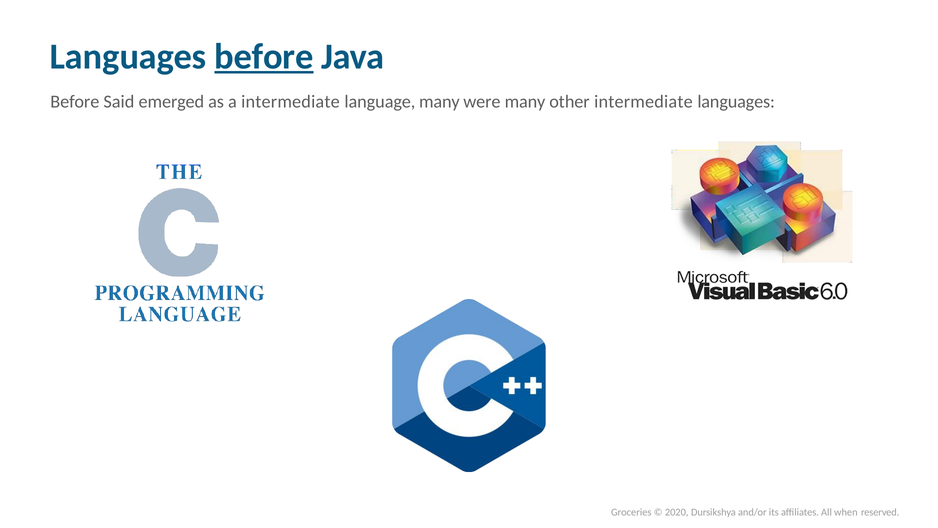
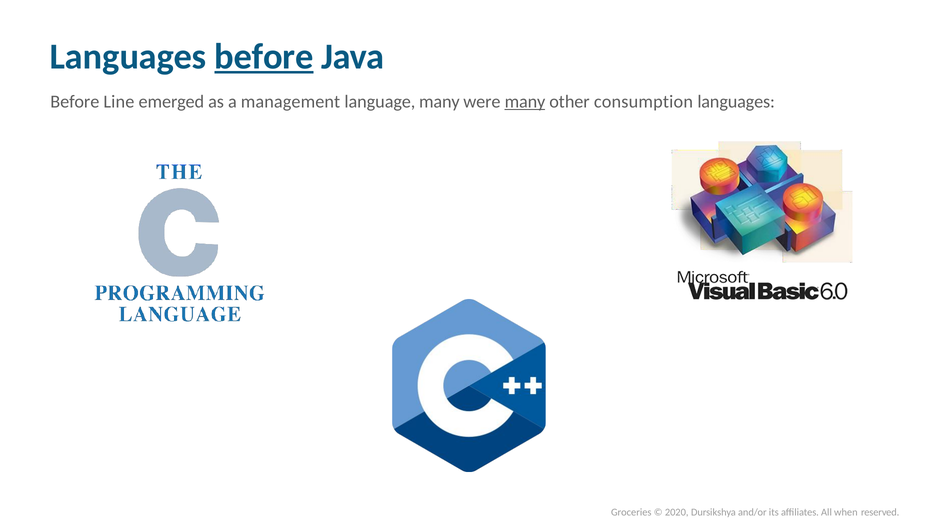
Said: Said -> Line (119, 102)
a intermediate: intermediate -> management (291, 102)
many underline: none -> present (525, 102)
other intermediate: intermediate -> consumption (643, 102)
